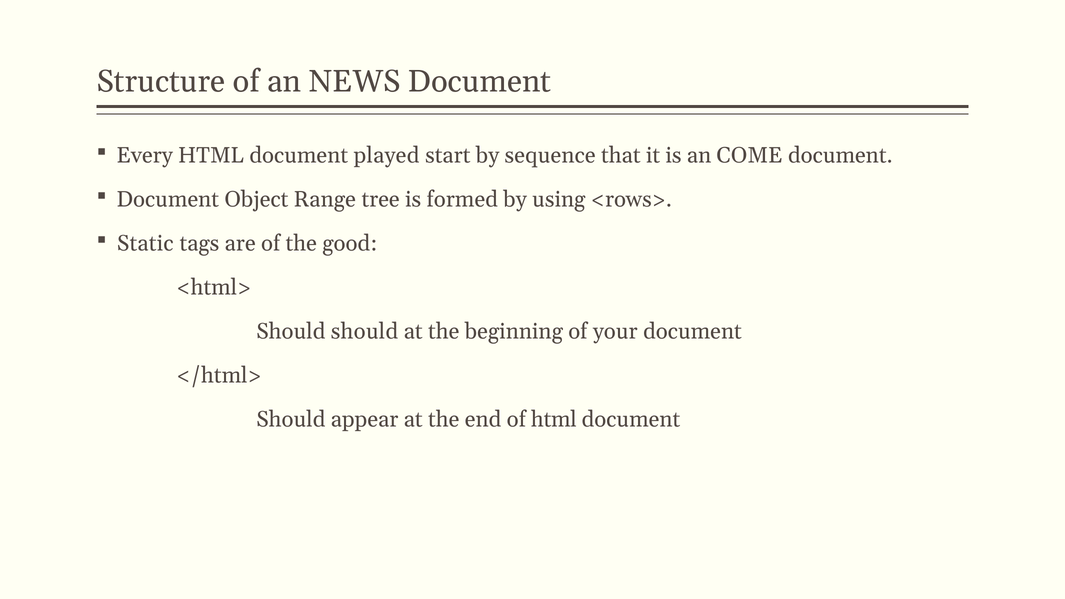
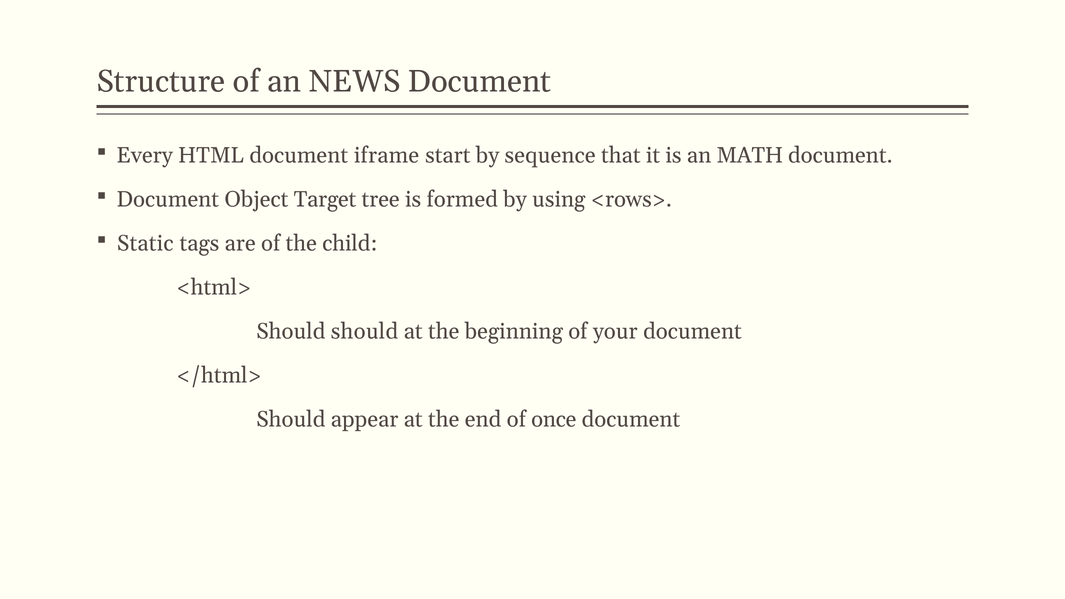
played: played -> iframe (387, 156)
COME: COME -> MATH (750, 156)
Range: Range -> Target (325, 200)
good: good -> child (350, 243)
of html: html -> once (554, 419)
